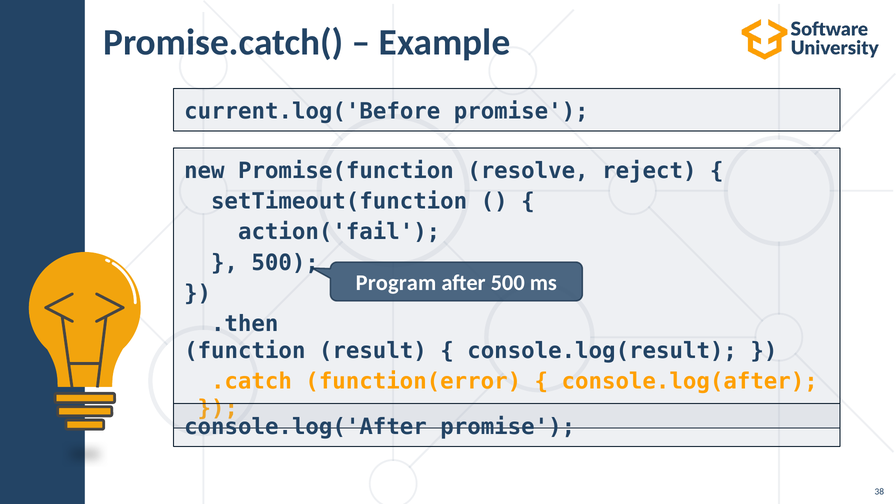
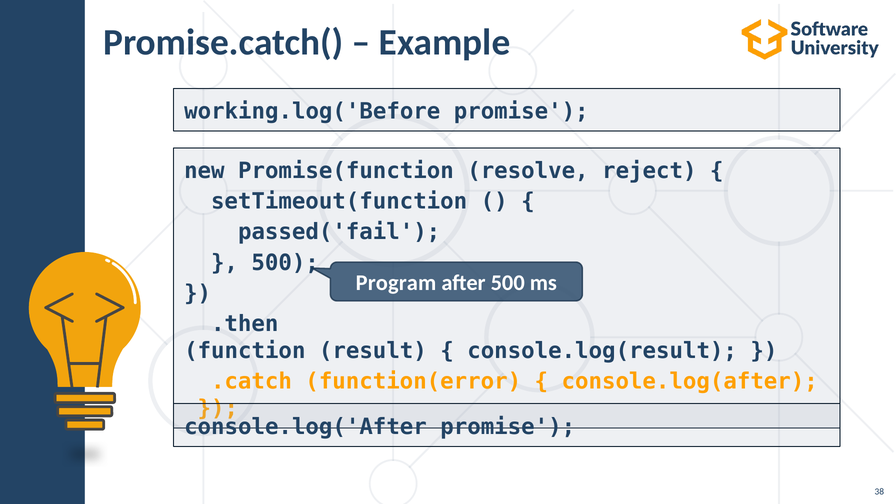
current.log('Before: current.log('Before -> working.log('Before (312, 111)
action('fail: action('fail -> passed('fail (339, 232)
